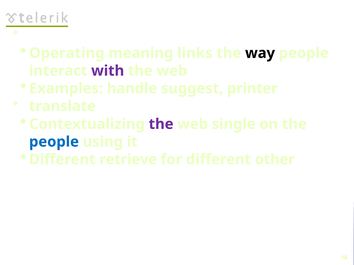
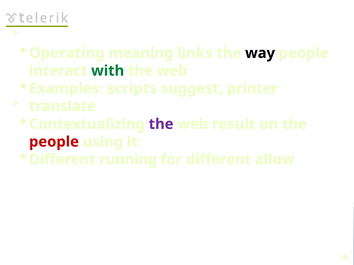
with colour: purple -> green (108, 71)
handle: handle -> scripts (132, 89)
single: single -> result (234, 124)
people colour: blue -> red (54, 142)
retrieve: retrieve -> running (128, 160)
other: other -> allow (275, 160)
